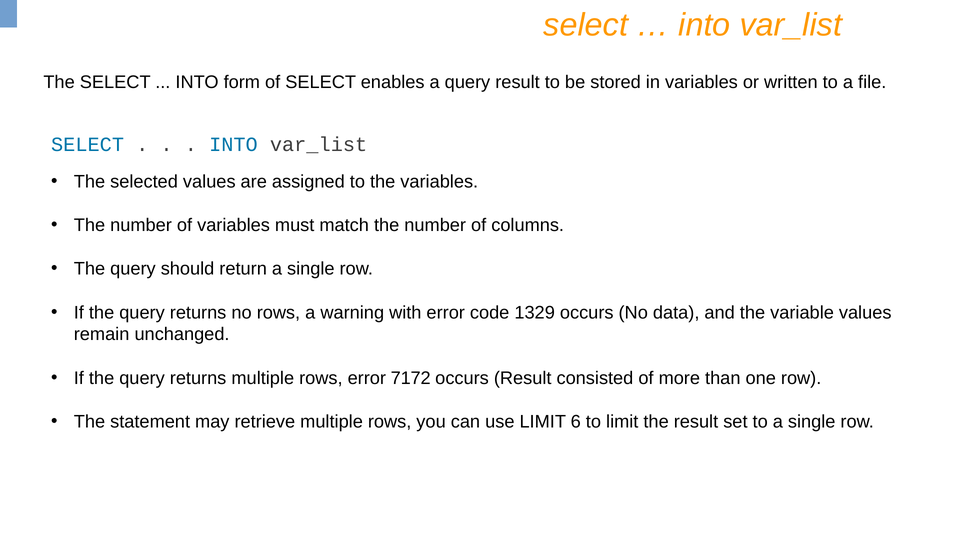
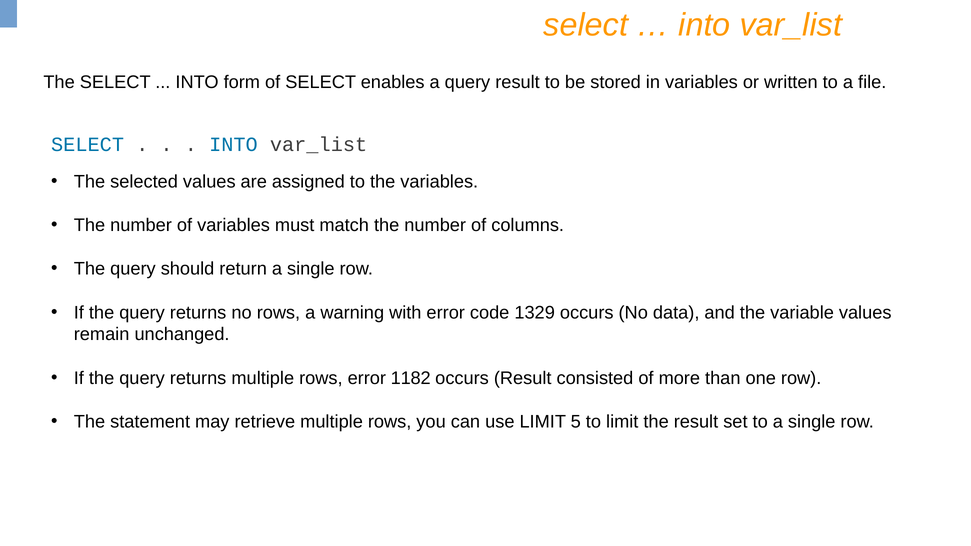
7172: 7172 -> 1182 (411, 378)
6: 6 -> 5 (576, 422)
